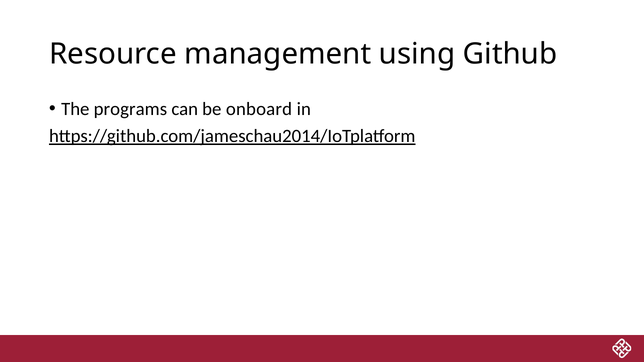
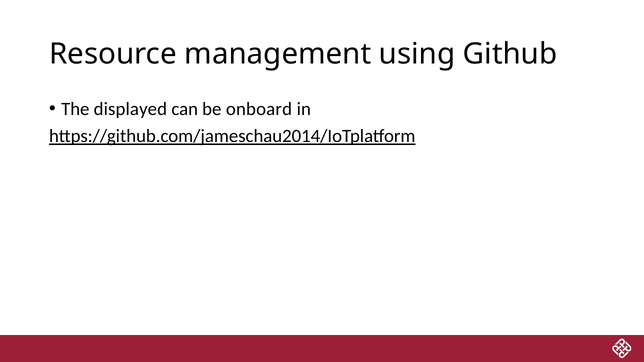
programs: programs -> displayed (130, 109)
